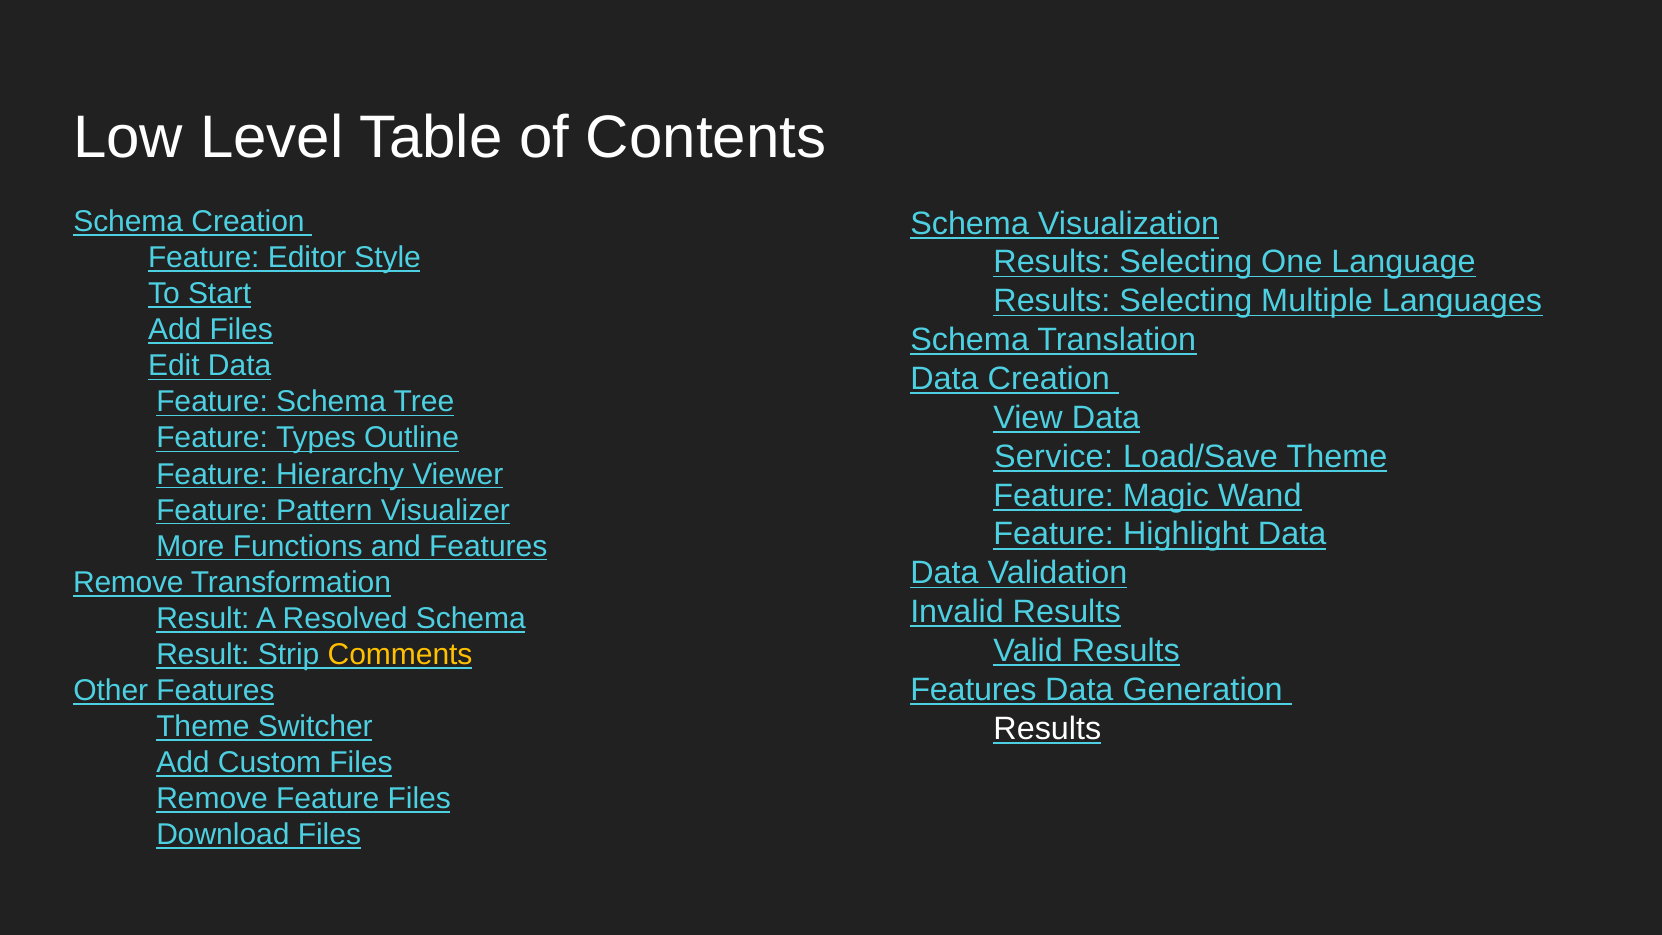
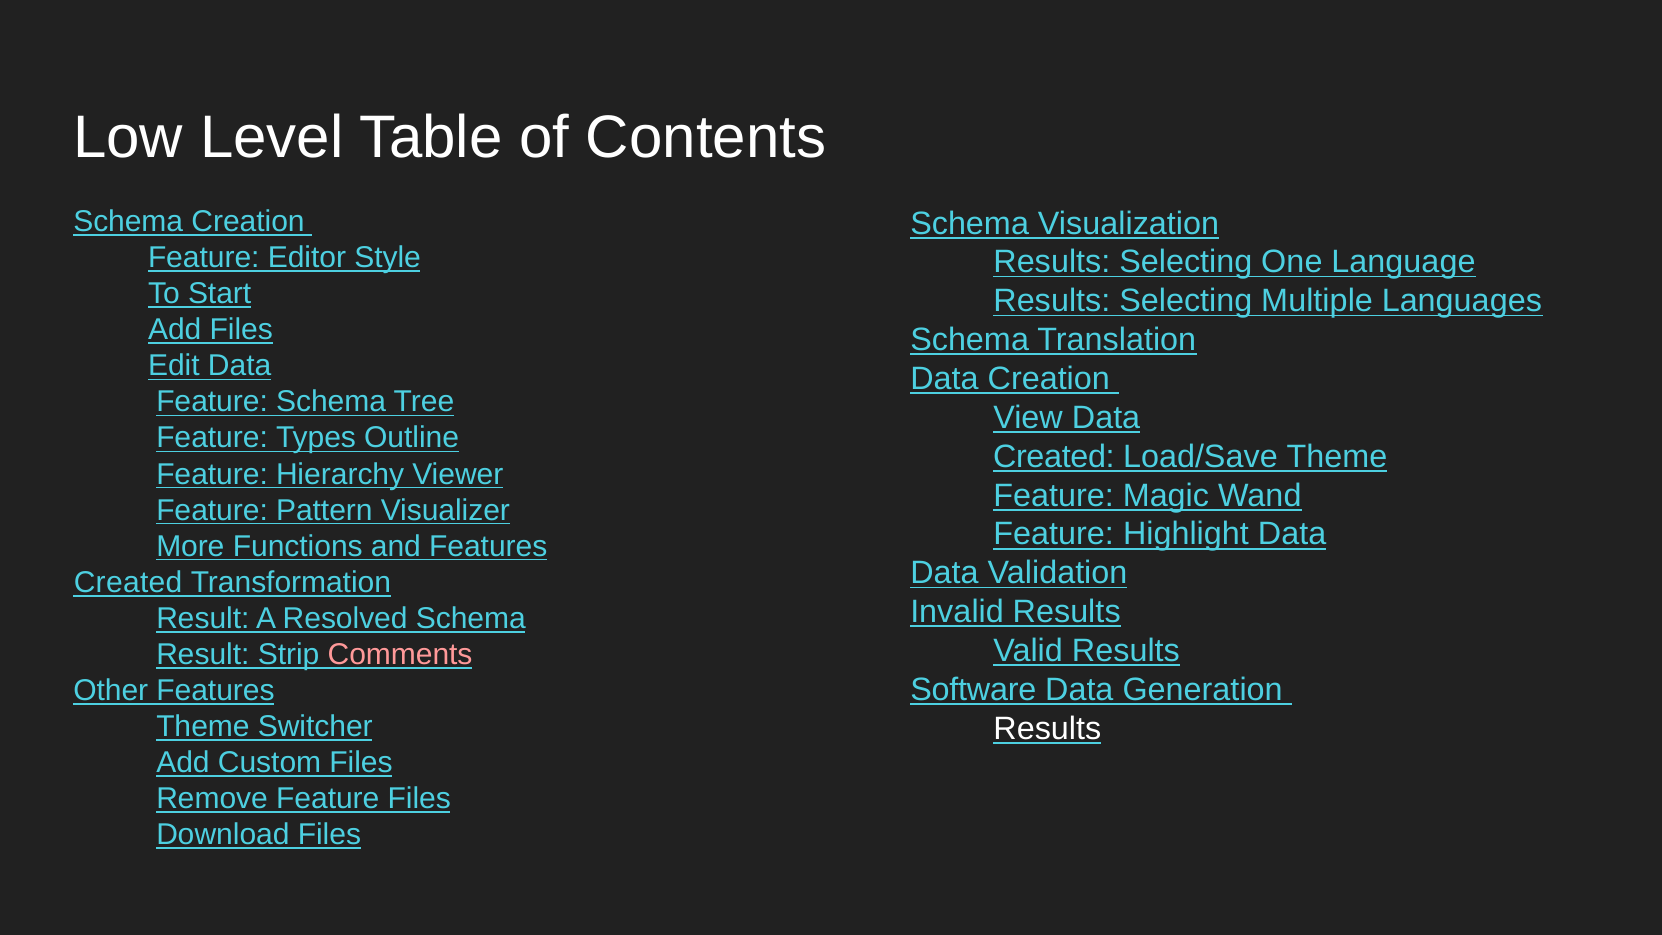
Service: Service -> Created (1054, 457)
Remove: Remove -> Created (128, 582)
Comments colour: yellow -> pink (400, 654)
Features: Features -> Software (973, 690)
